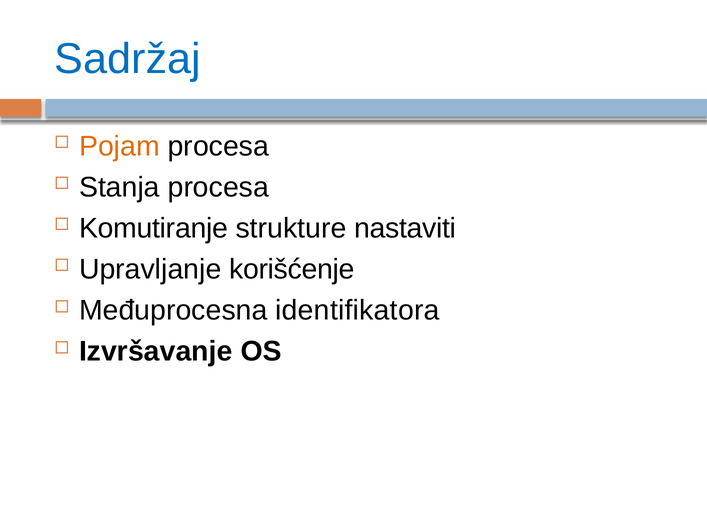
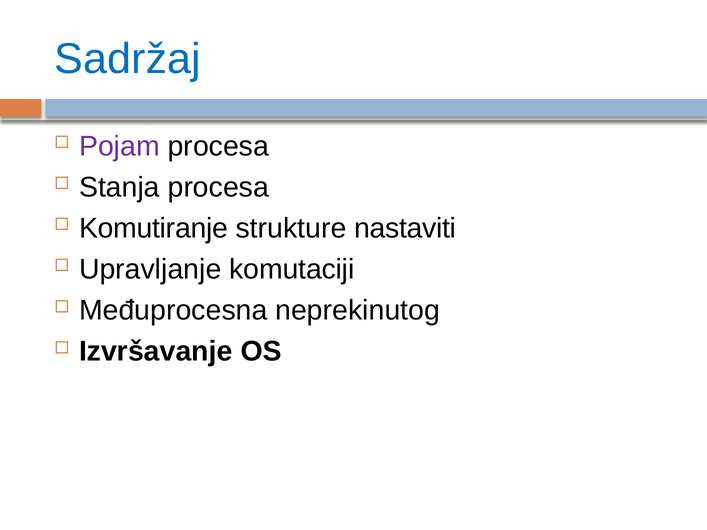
Pojam colour: orange -> purple (119, 146)
korišćenje: korišćenje -> komutaciji (292, 270)
identifikatora: identifikatora -> neprekinutog (358, 311)
